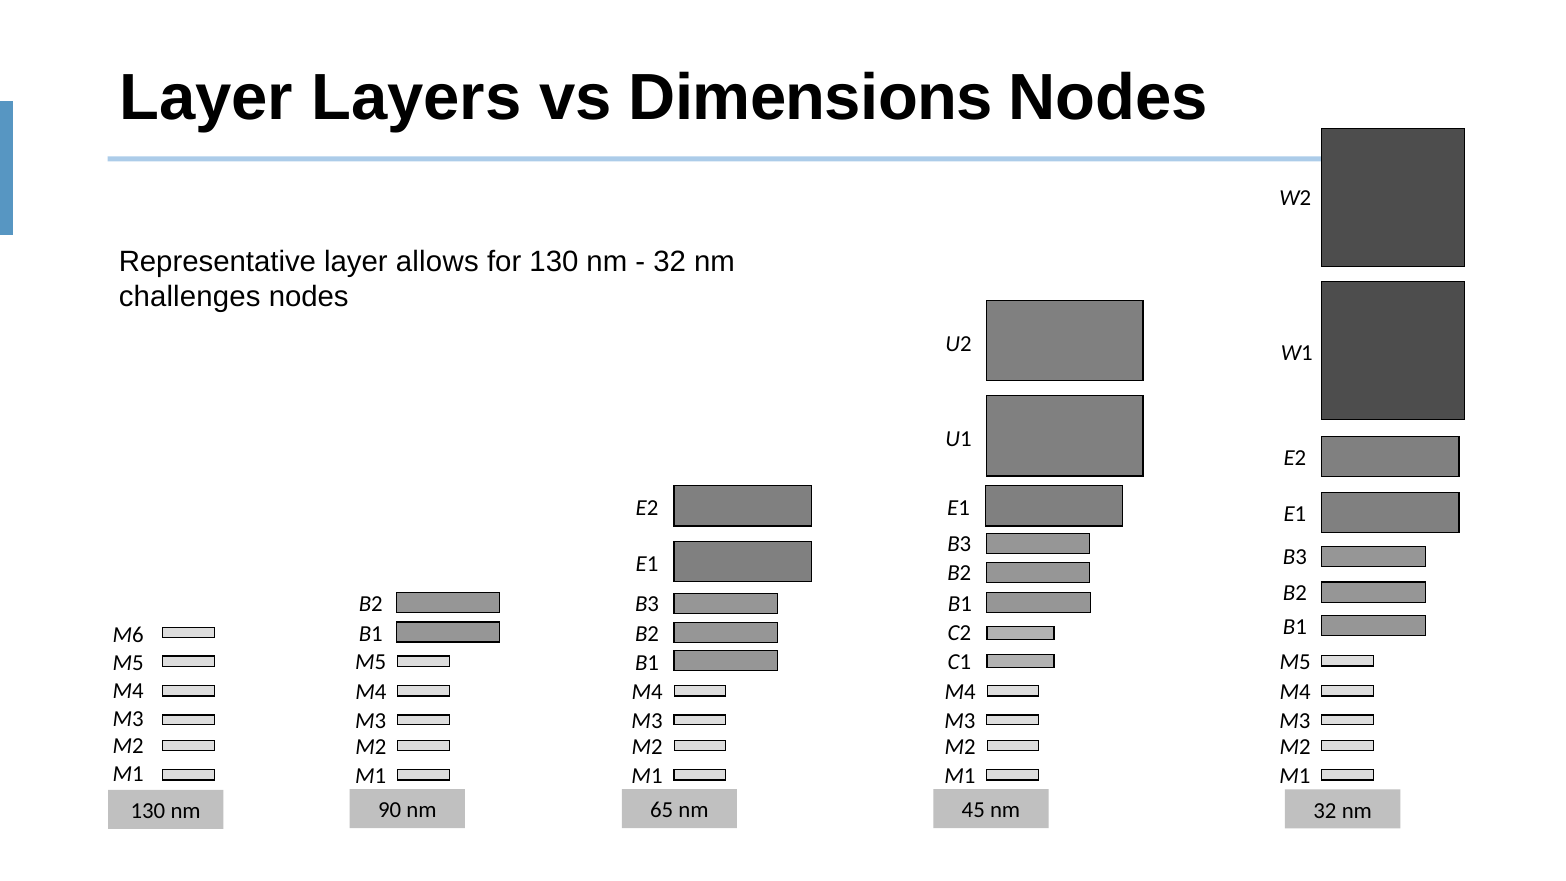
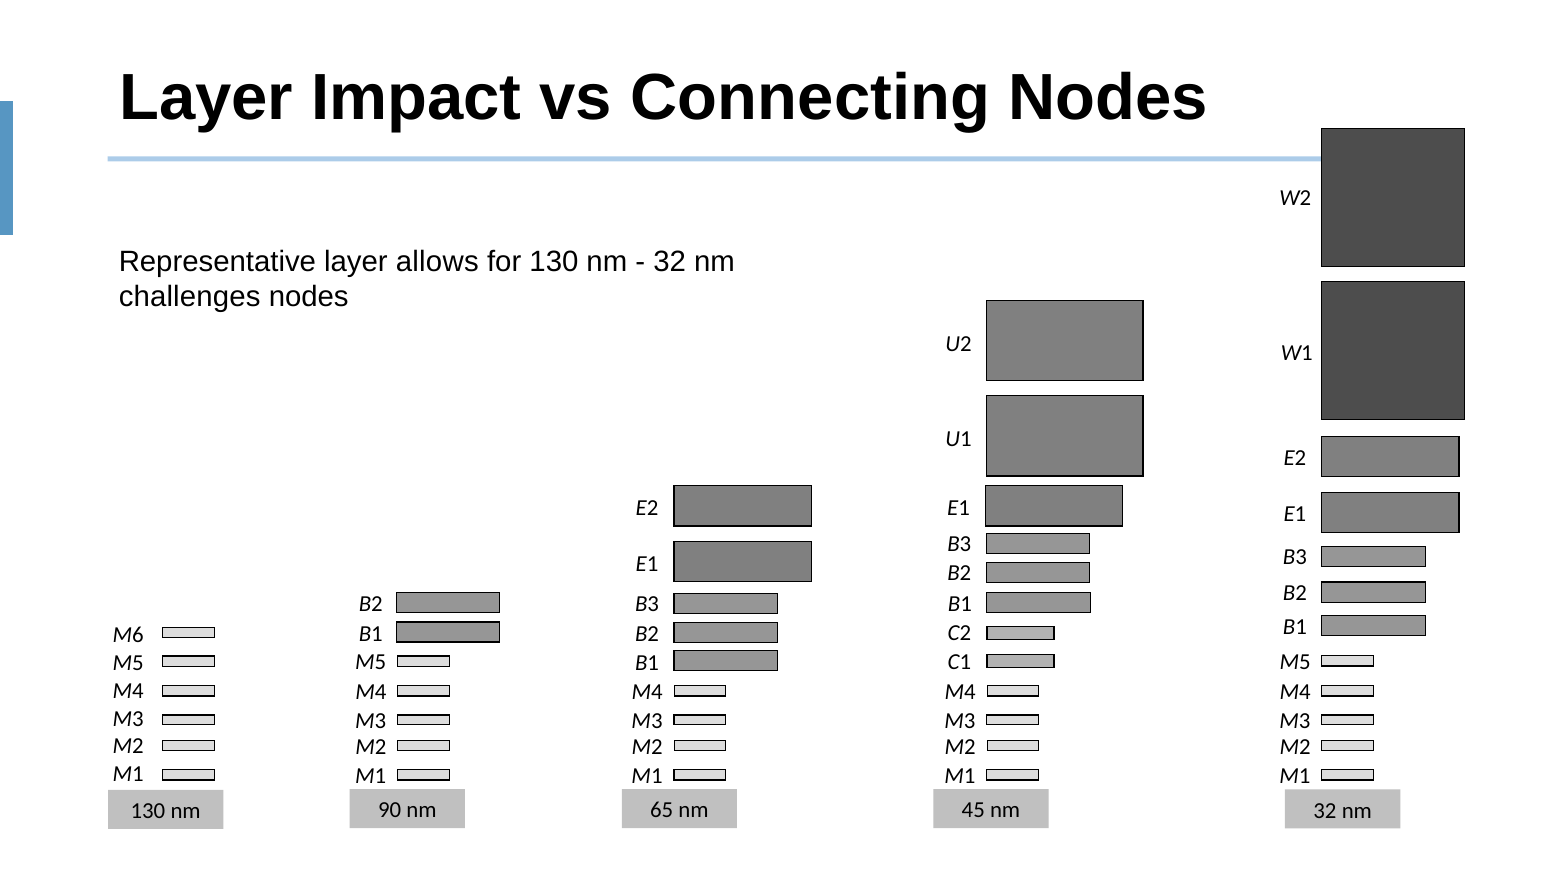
Layers: Layers -> Impact (416, 98)
Dimensions: Dimensions -> Connecting (810, 98)
